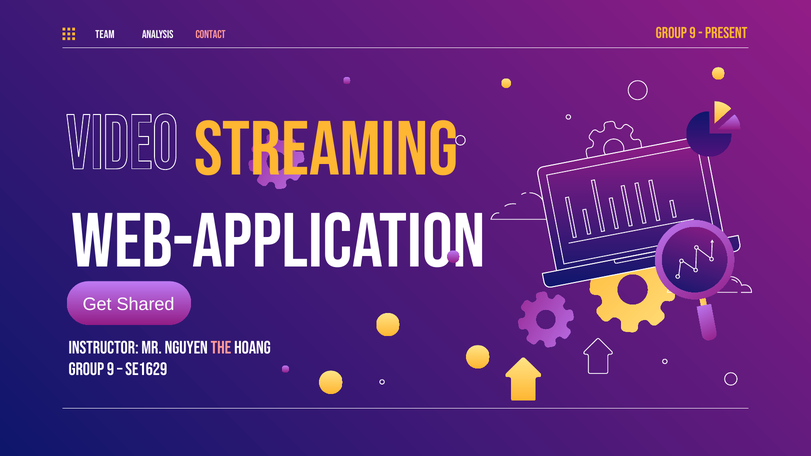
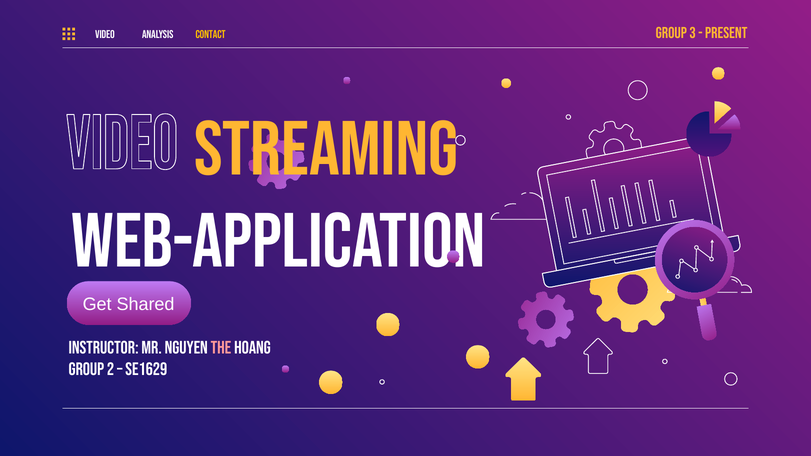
9: 9 -> 3 (693, 33)
TEAM: TEAM -> VIDEO (105, 35)
CONTACT colour: pink -> yellow (211, 35)
9: 9 -> 2 (111, 369)
